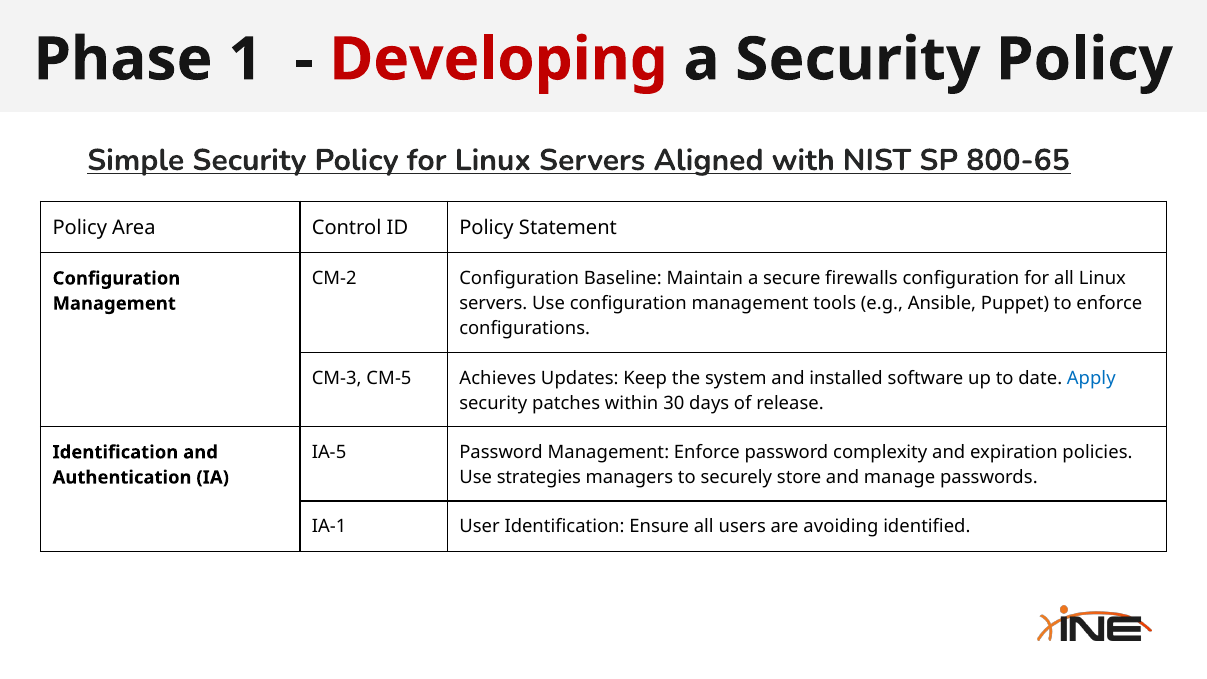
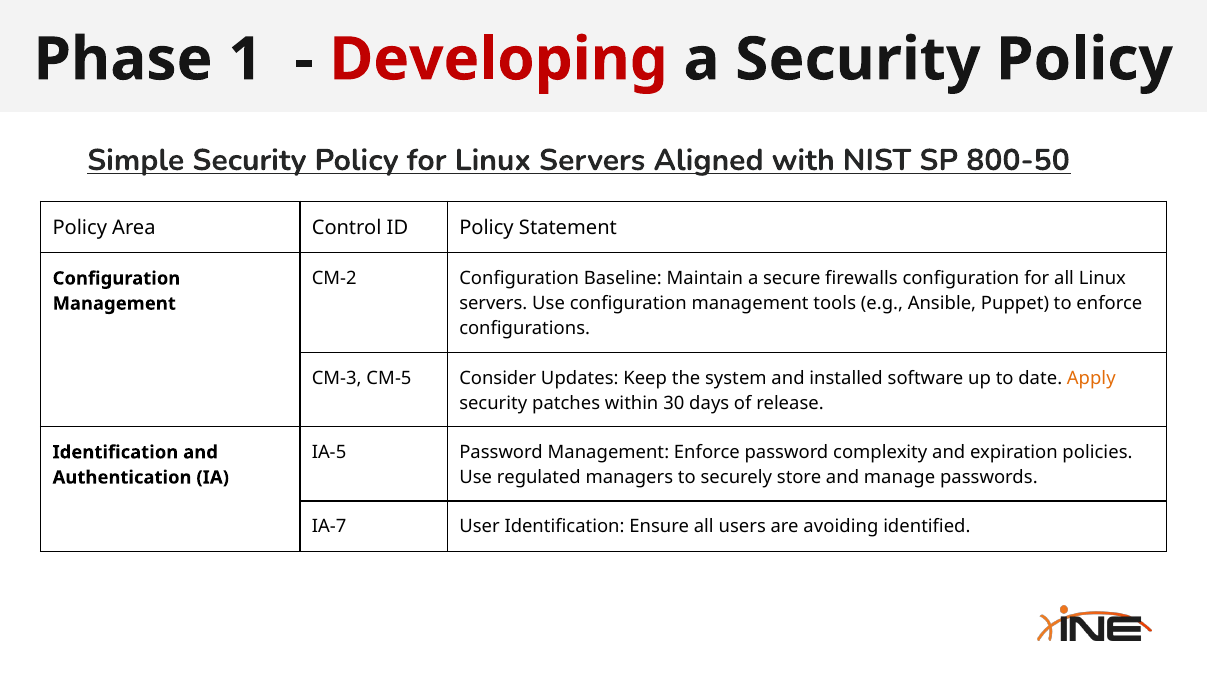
800-65: 800-65 -> 800-50 (1018, 160)
Achieves: Achieves -> Consider (498, 378)
Apply colour: blue -> orange (1091, 378)
strategies: strategies -> regulated (539, 477)
IA-1: IA-1 -> IA-7 (329, 527)
